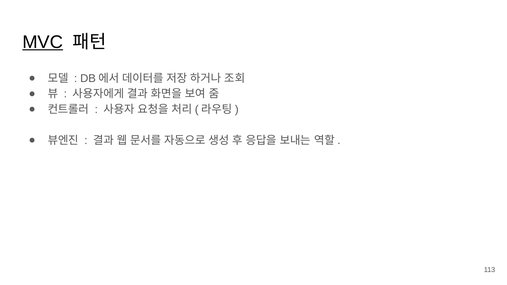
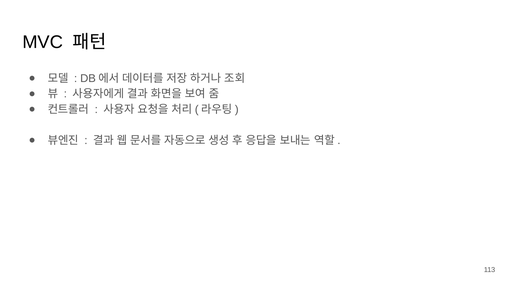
MVC underline: present -> none (43, 42)
